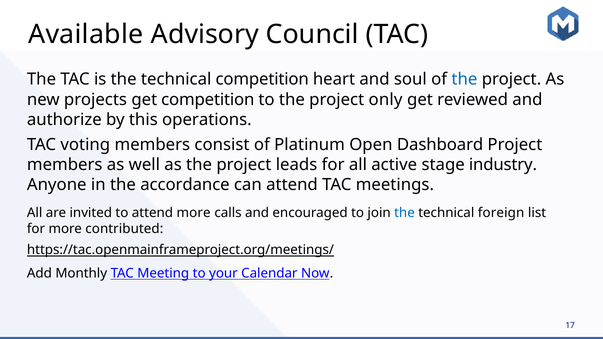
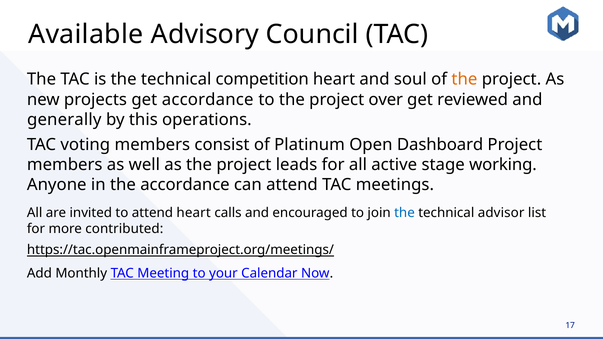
the colour: blue -> orange (464, 79)
get competition: competition -> accordance (208, 100)
only: only -> over (386, 100)
authorize: authorize -> generally (64, 120)
industry: industry -> working (503, 165)
attend more: more -> heart (194, 213)
foreign: foreign -> advisor (501, 213)
